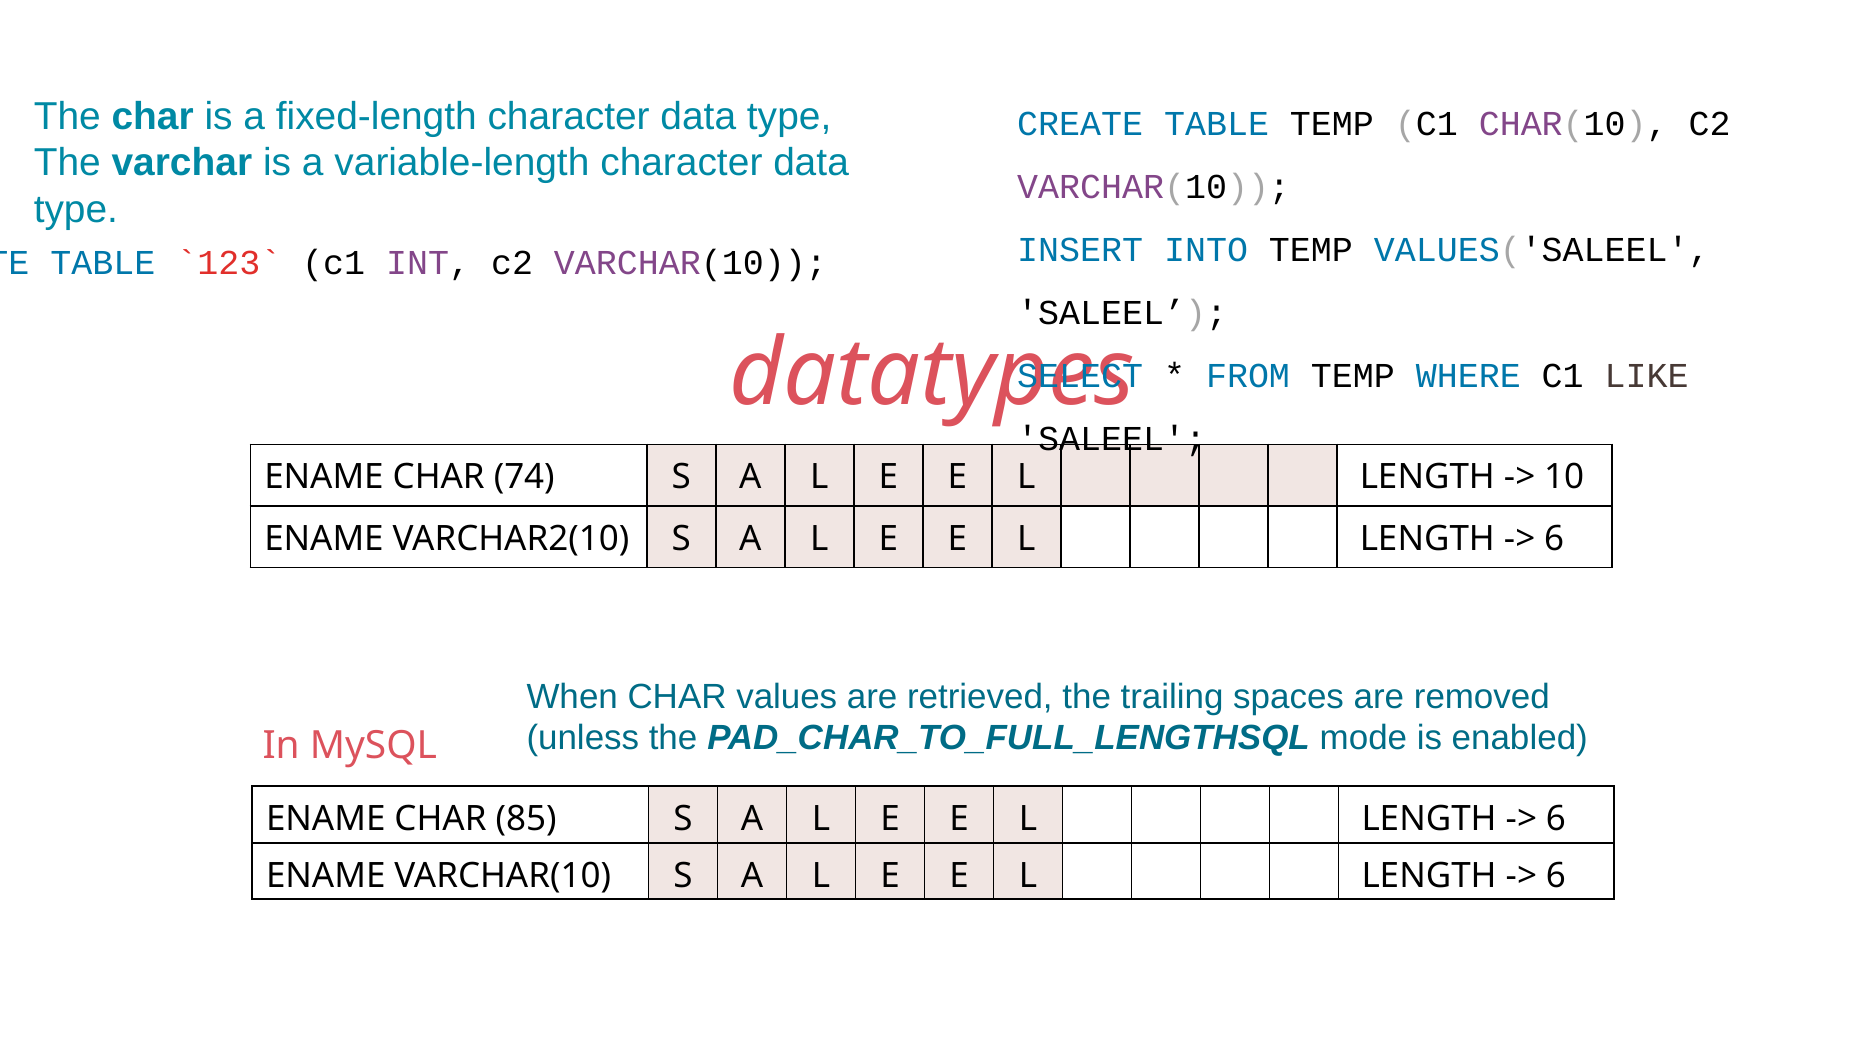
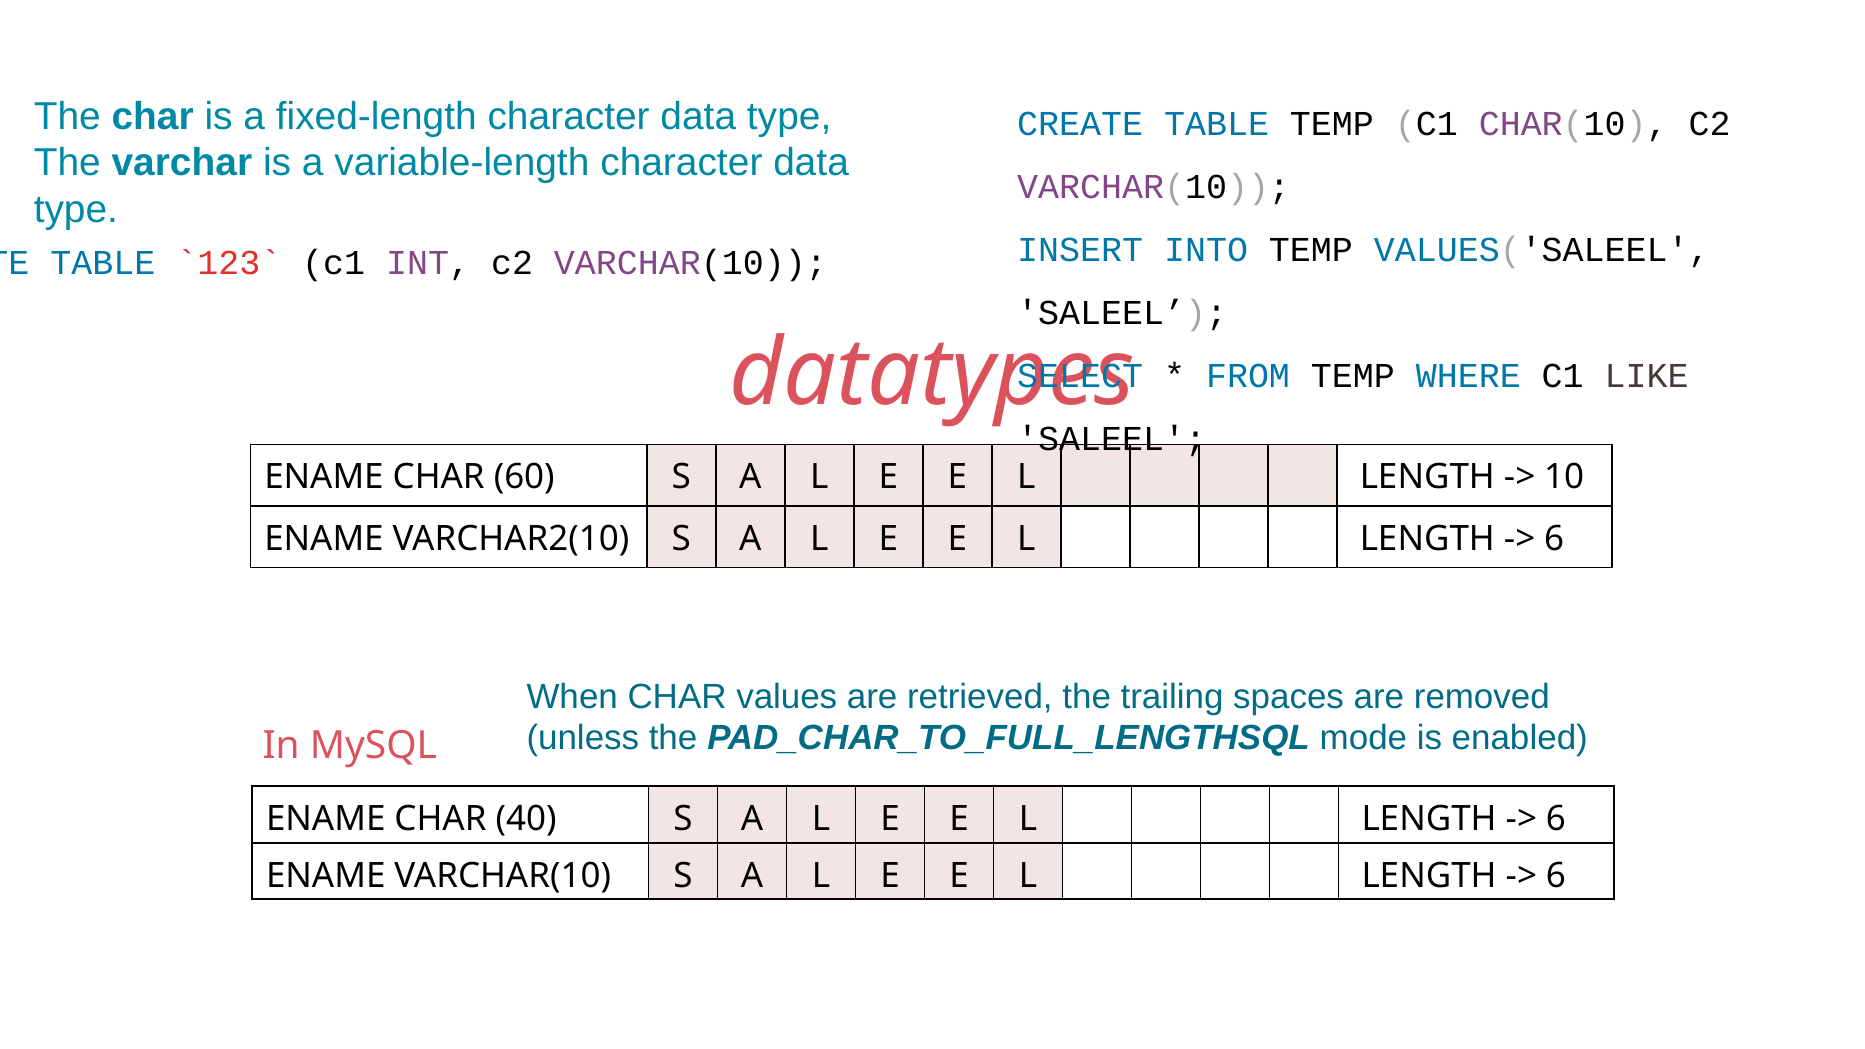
74: 74 -> 60 (524, 477)
85: 85 -> 40 (526, 819)
